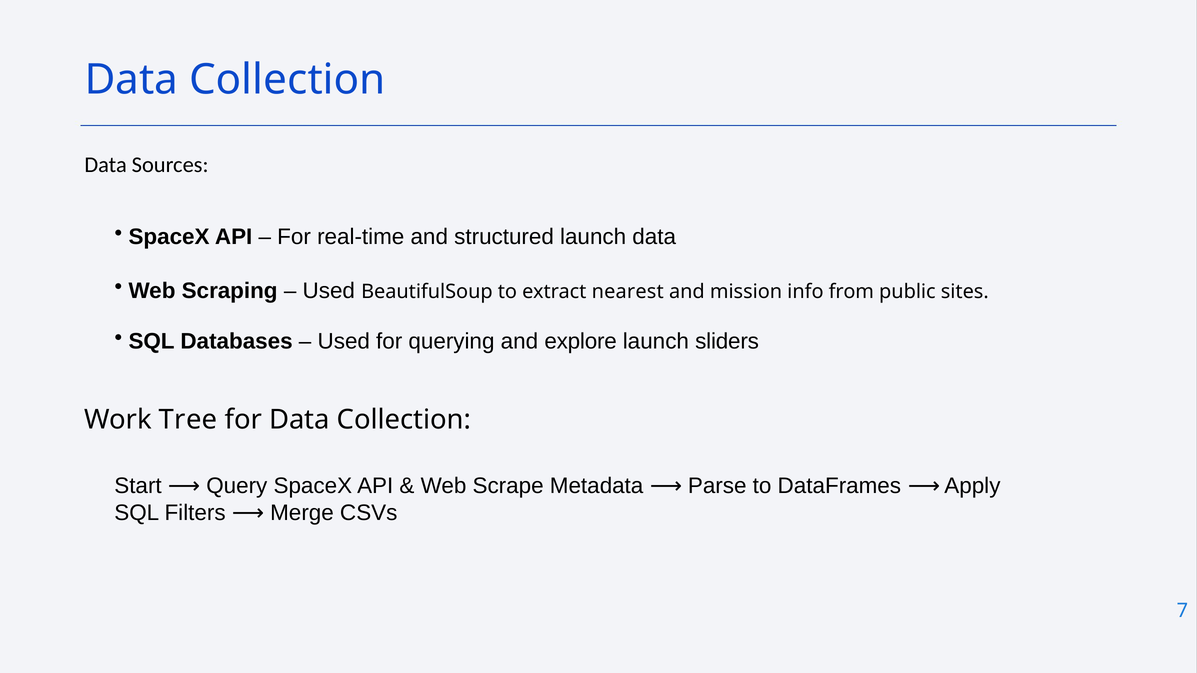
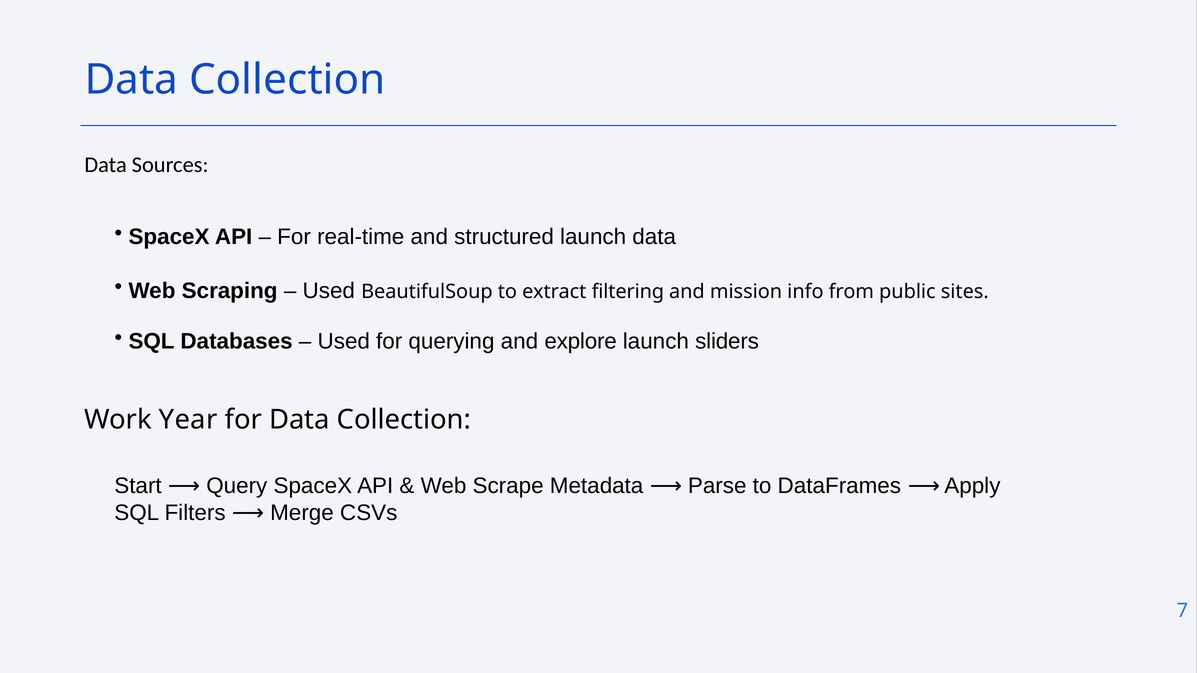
nearest: nearest -> filtering (628, 292)
Tree: Tree -> Year (188, 420)
